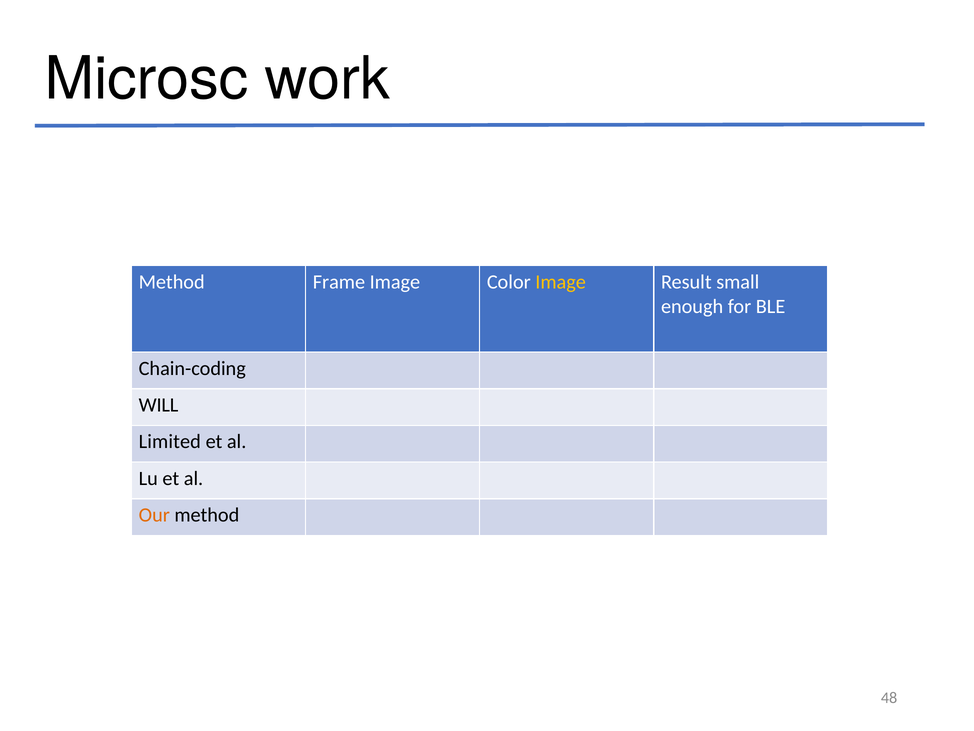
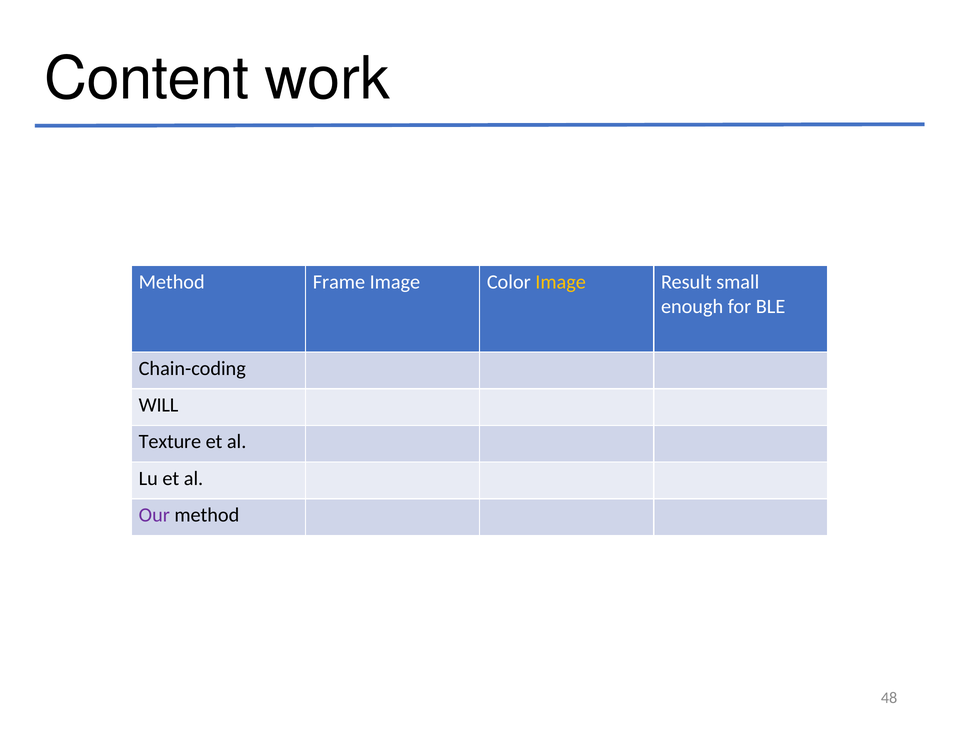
Microsc: Microsc -> Content (147, 79)
Limited: Limited -> Texture (170, 441)
Our colour: orange -> purple (154, 515)
